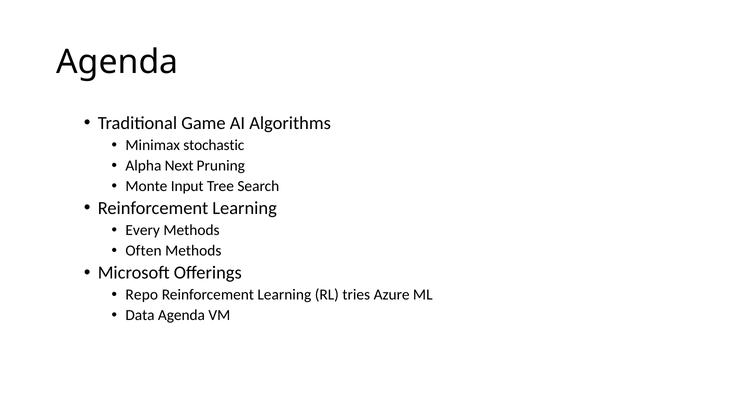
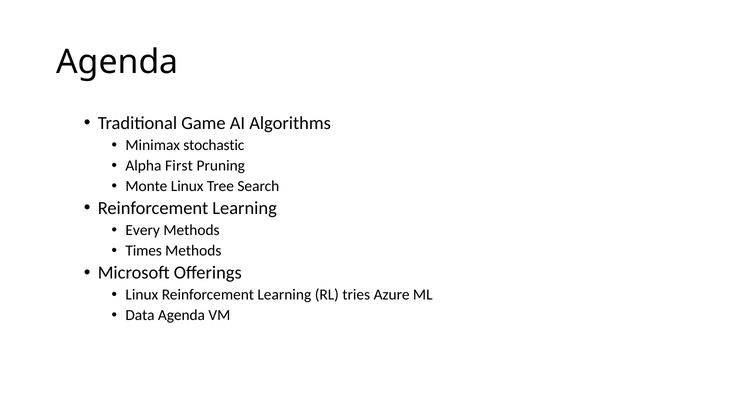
Next: Next -> First (179, 166)
Monte Input: Input -> Linux (187, 186)
Often: Often -> Times (144, 251)
Repo: Repo -> Linux (142, 295)
